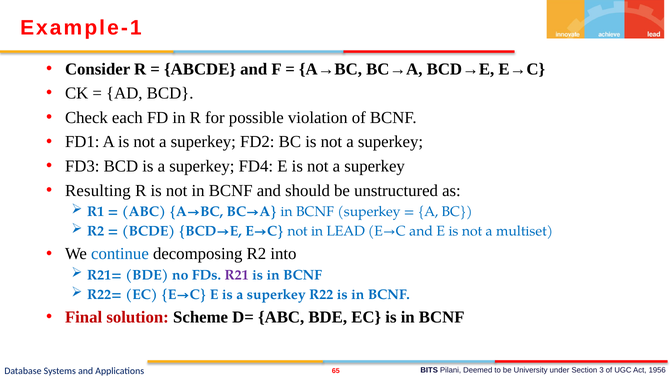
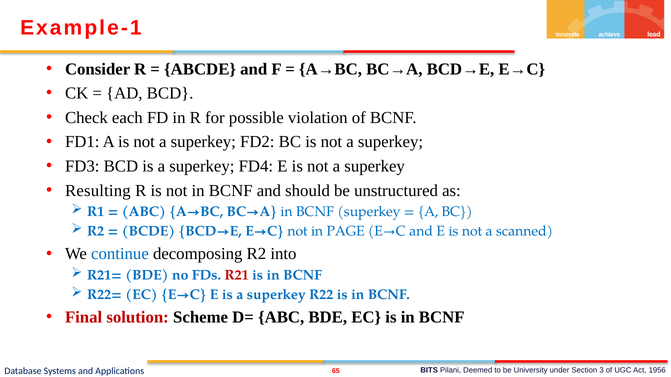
LEAD: LEAD -> PAGE (346, 231)
multiset: multiset -> scanned (525, 231)
R21 colour: purple -> red (237, 275)
